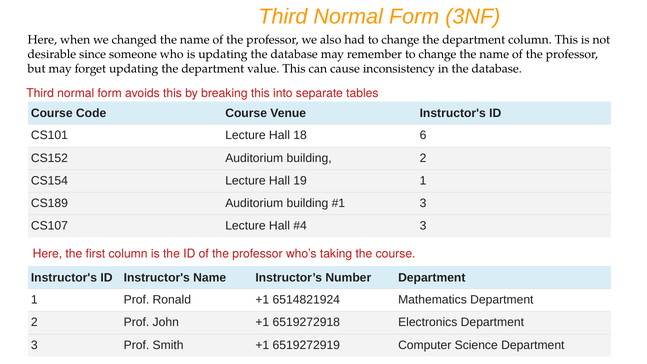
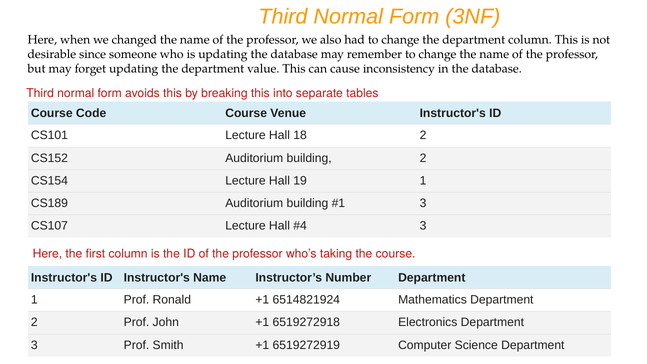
18 6: 6 -> 2 (423, 135)
